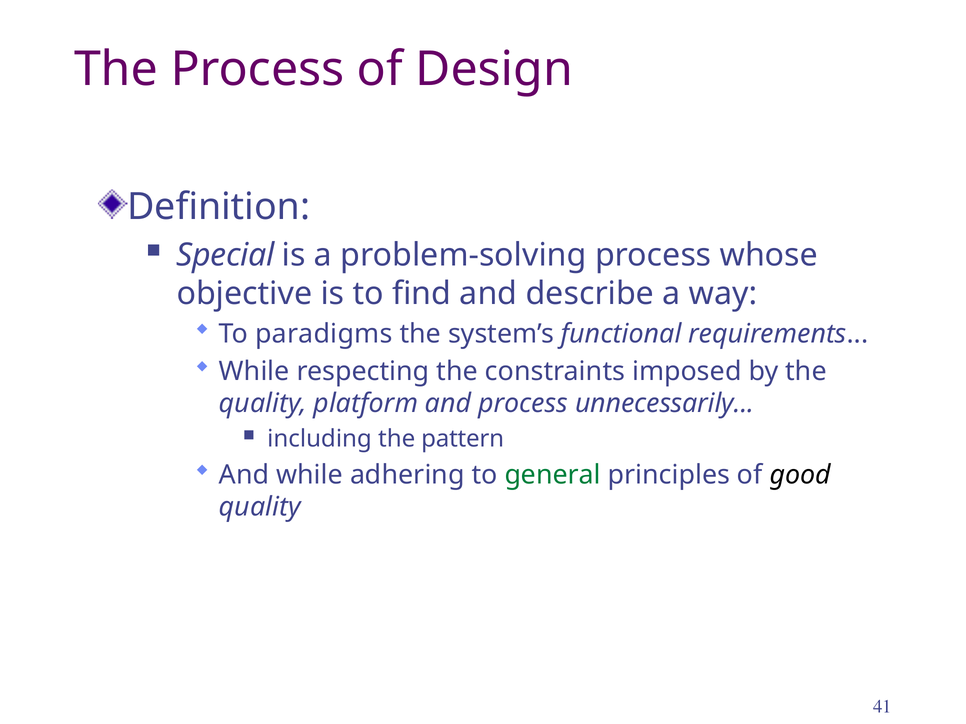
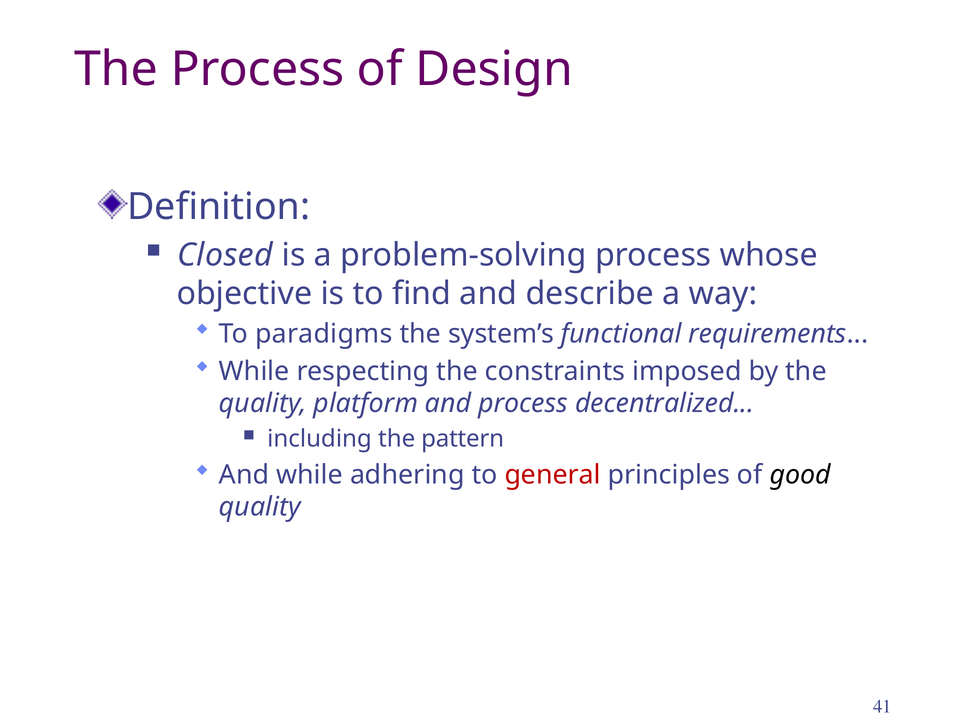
Special: Special -> Closed (225, 255)
unnecessarily: unnecessarily -> decentralized (664, 404)
general colour: green -> red (553, 475)
